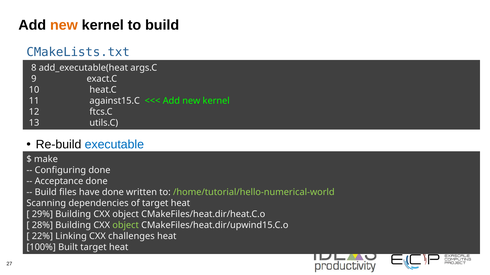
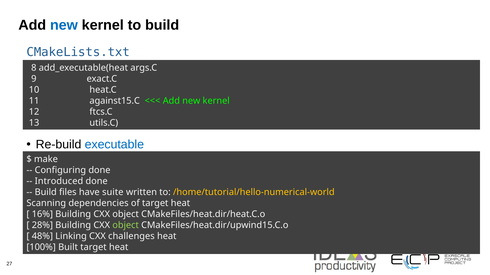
new colour: orange -> blue (64, 25)
Acceptance: Acceptance -> Introduced (59, 182)
have done: done -> suite (113, 193)
/home/tutorial/hello-numerical-world colour: light green -> yellow (254, 193)
29%: 29% -> 16% (42, 215)
22%: 22% -> 48% (42, 237)
